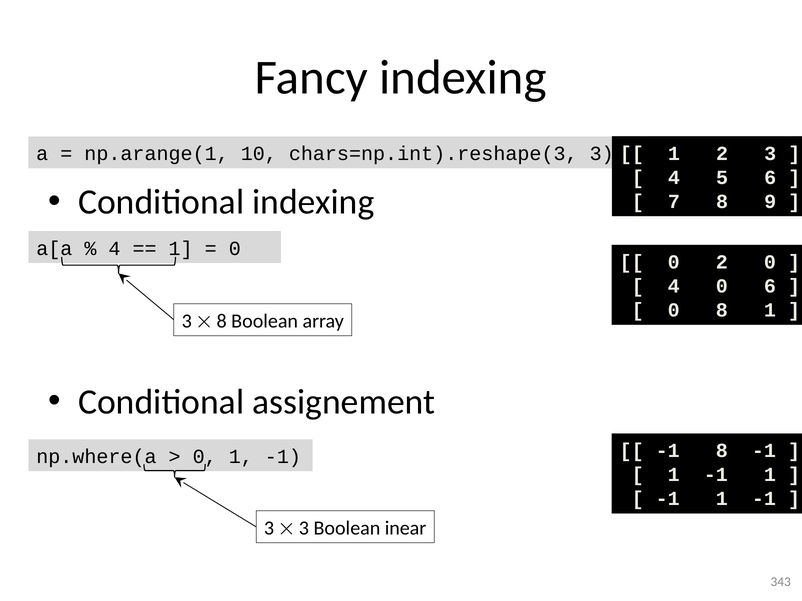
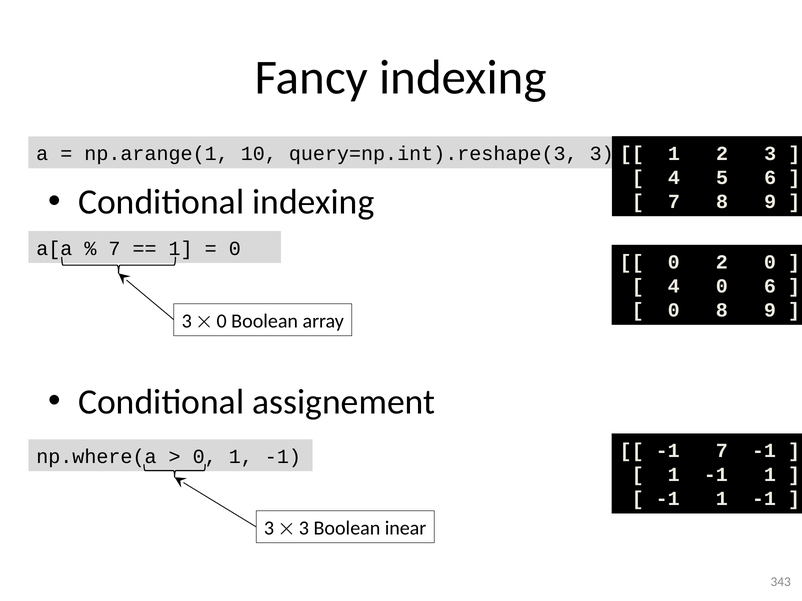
chars=np.int).reshape(3: chars=np.int).reshape(3 -> query=np.int).reshape(3 (433, 154)
4: 4 -> 7 (114, 249)
0 8 1: 1 -> 9 (770, 310)
8: 8 -> 0 (222, 321)
-1 8: 8 -> 7 (722, 451)
